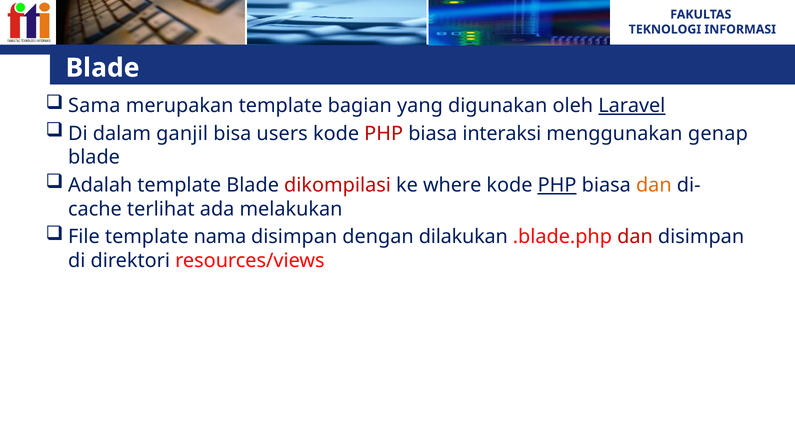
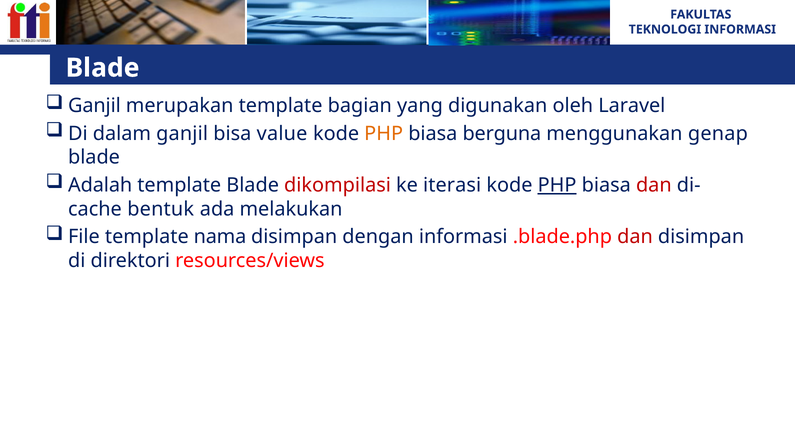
Sama: Sama -> Ganjil (94, 106)
Laravel underline: present -> none (632, 106)
users: users -> value (282, 134)
PHP colour: red -> orange (384, 134)
interaksi: interaksi -> berguna (502, 134)
where: where -> iterasi (452, 185)
dan colour: orange -> red (654, 185)
terlihat: terlihat -> bentuk (161, 209)
dengan dilakukan: dilakukan -> informasi (463, 237)
